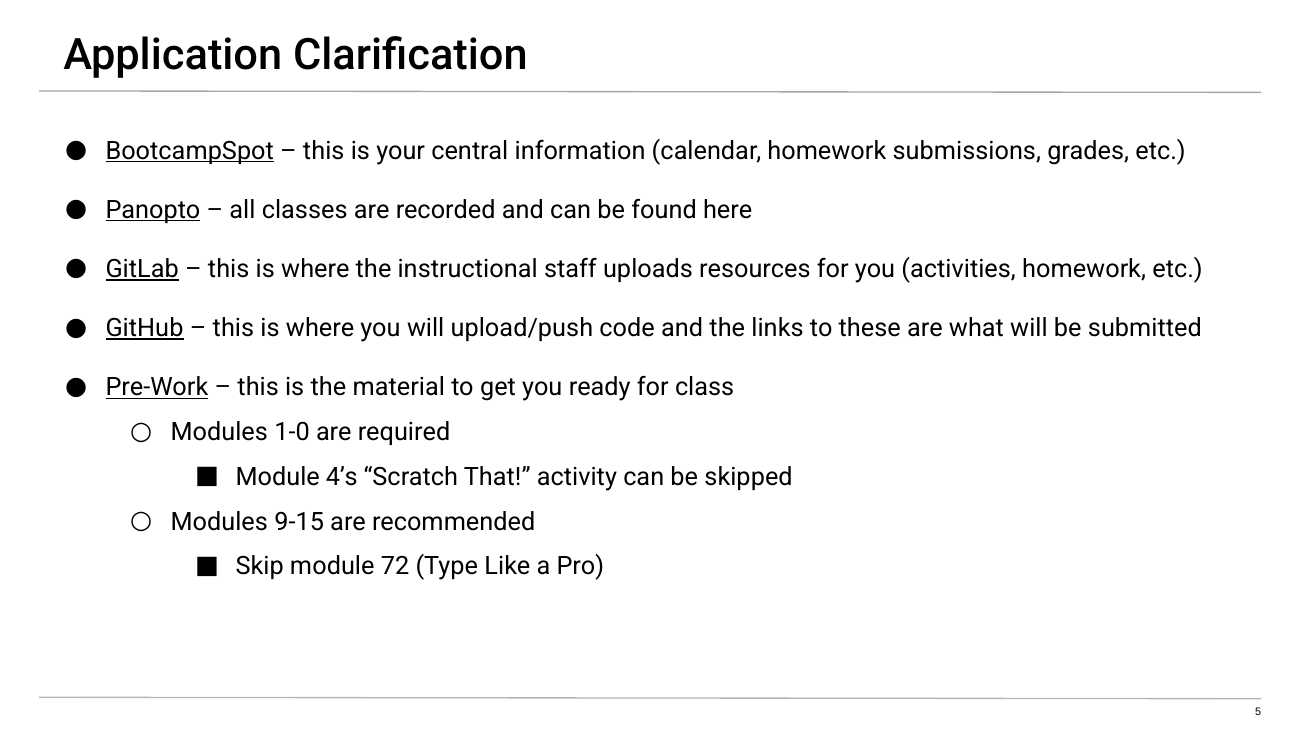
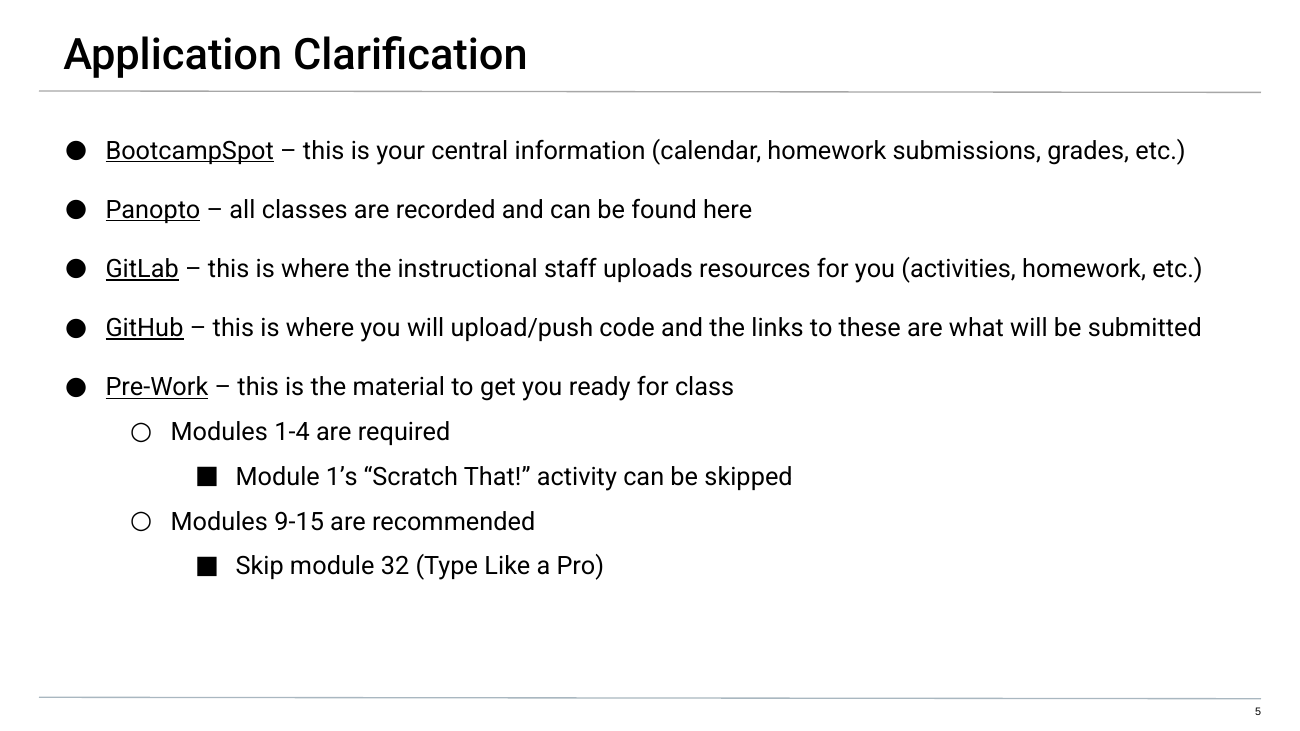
1-0: 1-0 -> 1-4 (292, 432)
4’s: 4’s -> 1’s (342, 477)
72: 72 -> 32 (395, 567)
